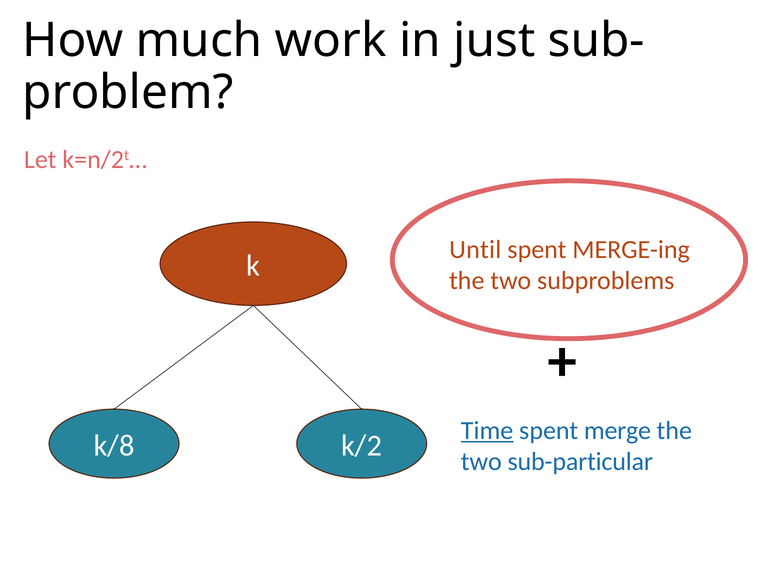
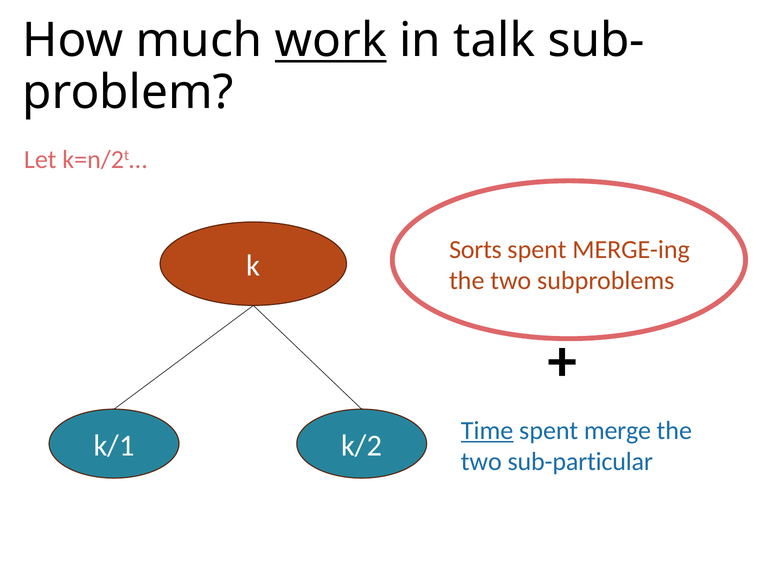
work underline: none -> present (331, 41)
just: just -> talk (494, 41)
Until: Until -> Sorts (475, 249)
k/8: k/8 -> k/1 (114, 445)
